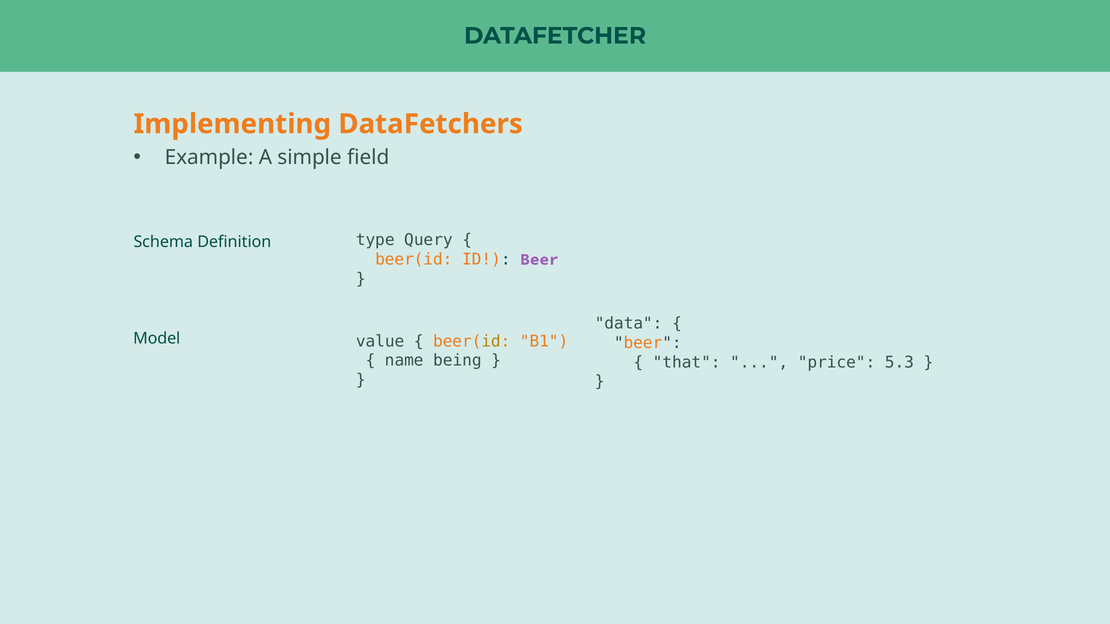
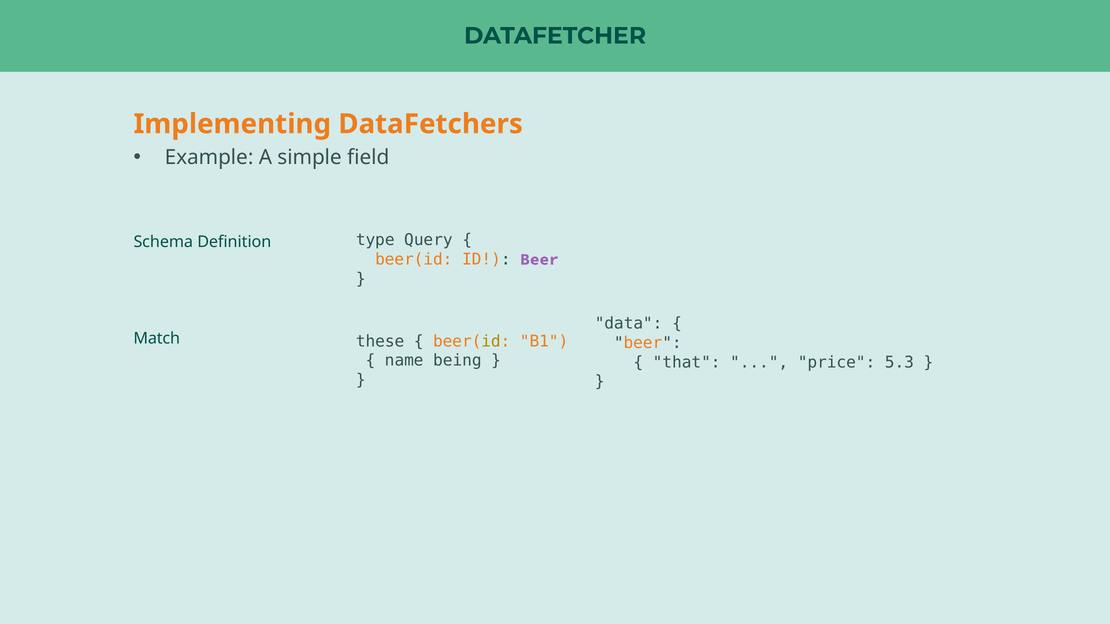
Model: Model -> Match (157, 339)
value: value -> these (380, 341)
